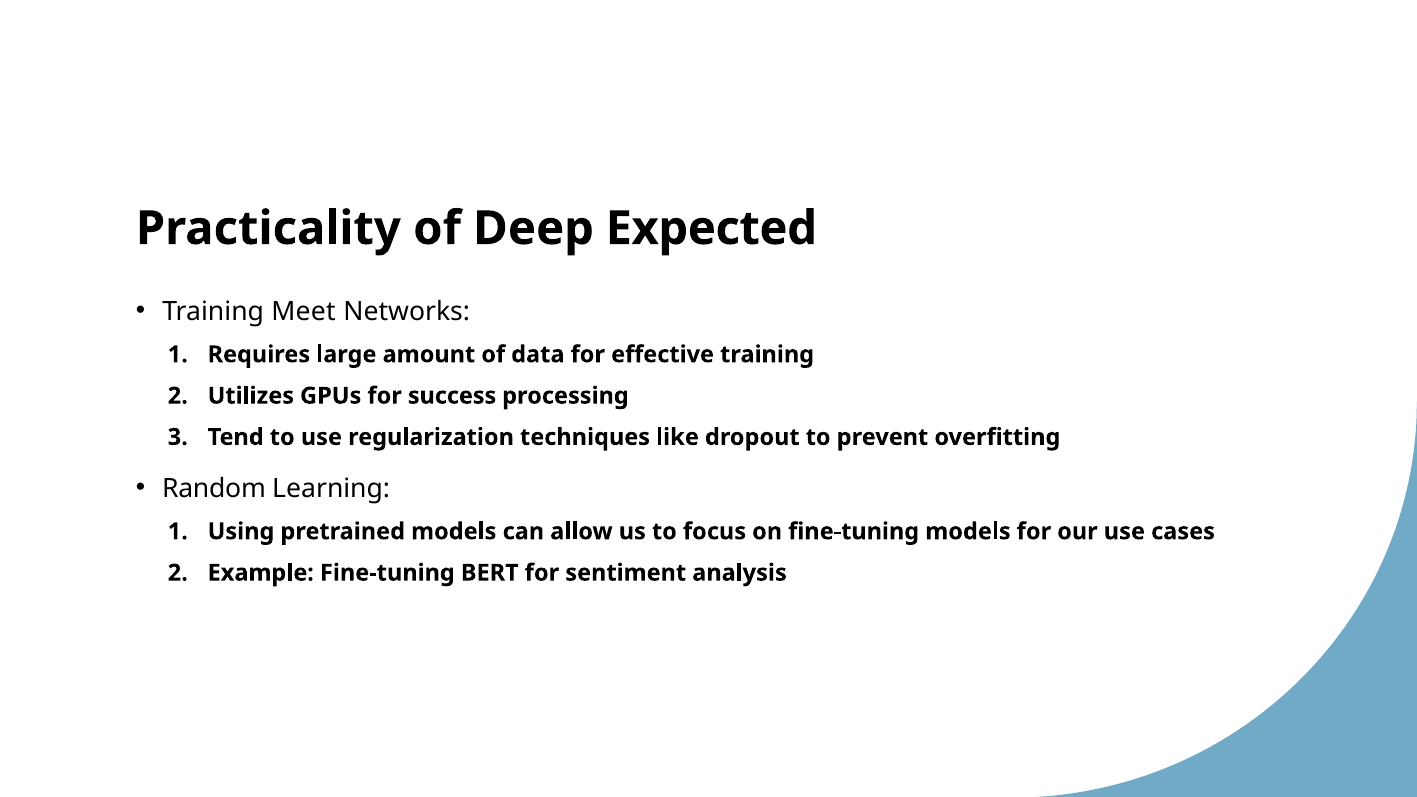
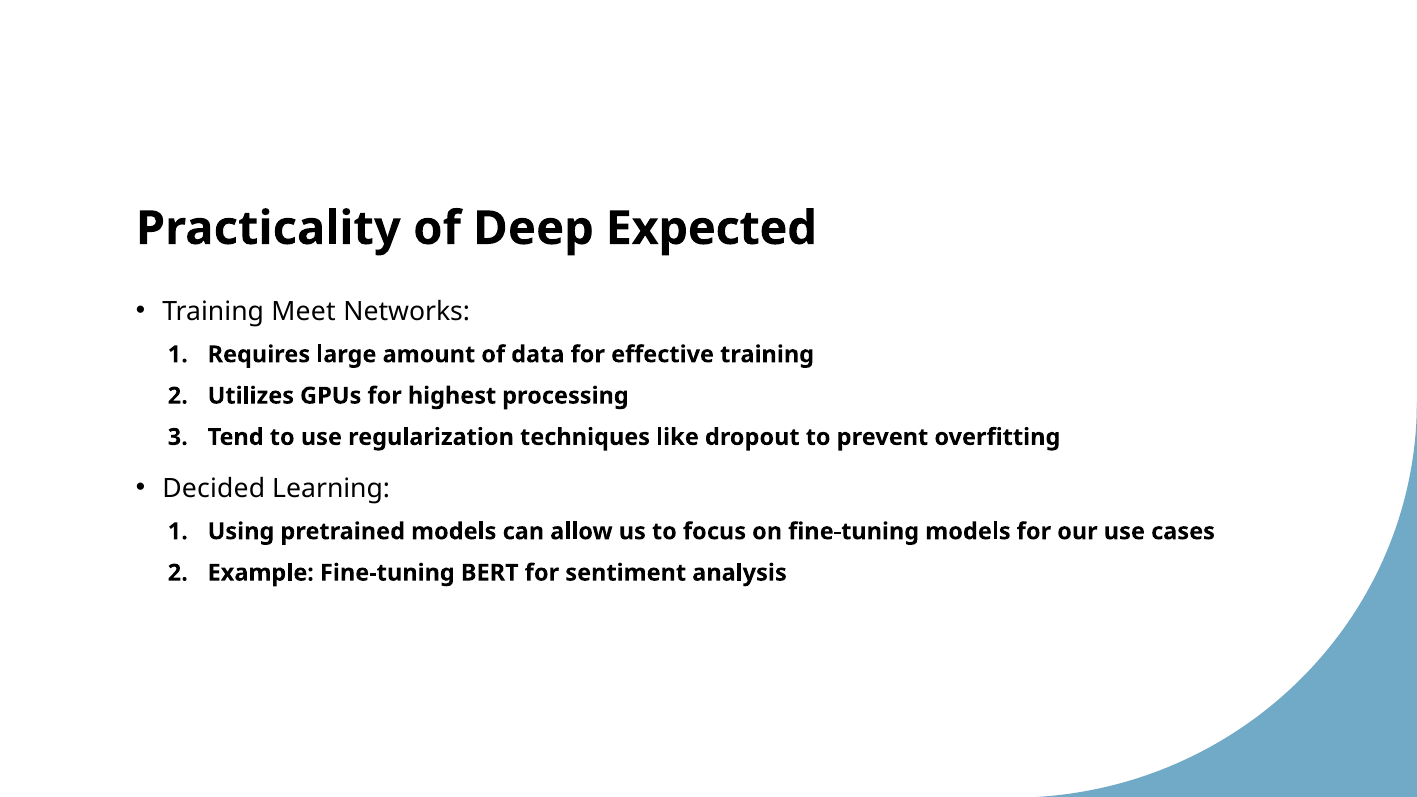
success: success -> highest (452, 396)
Random: Random -> Decided (214, 489)
